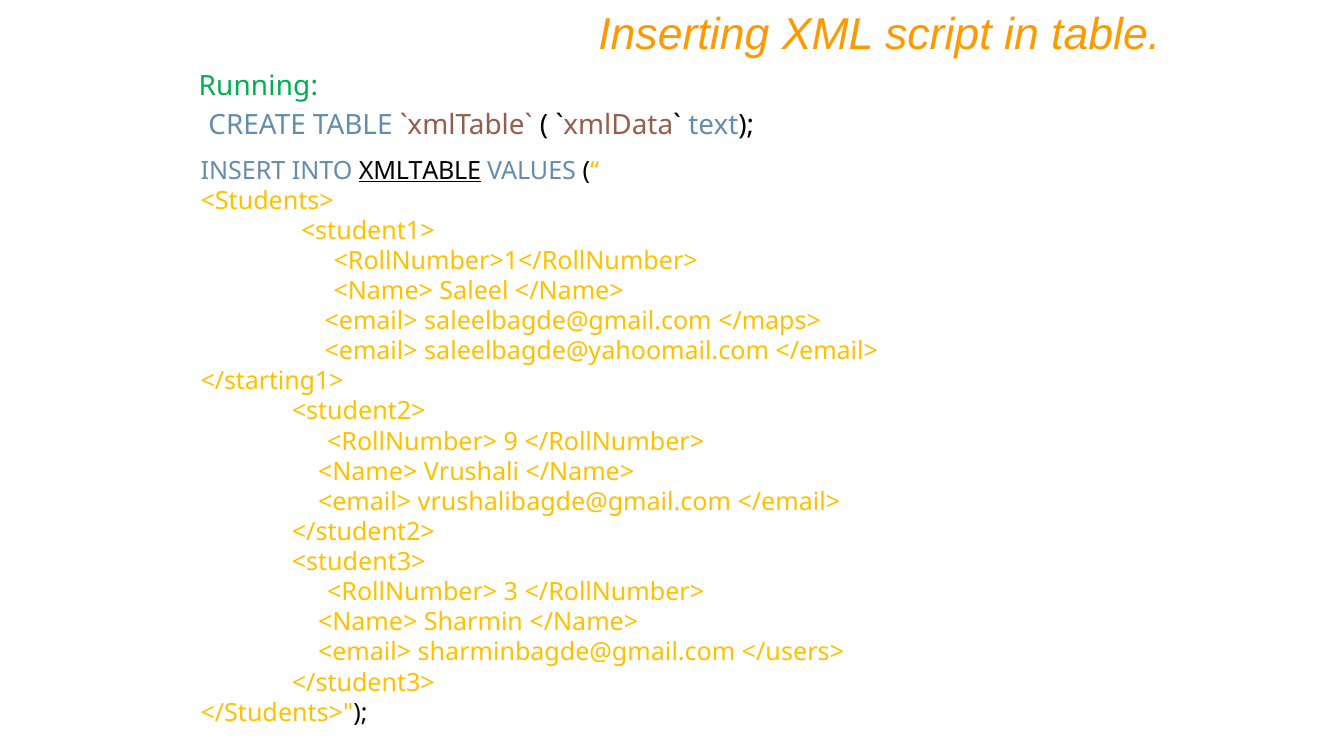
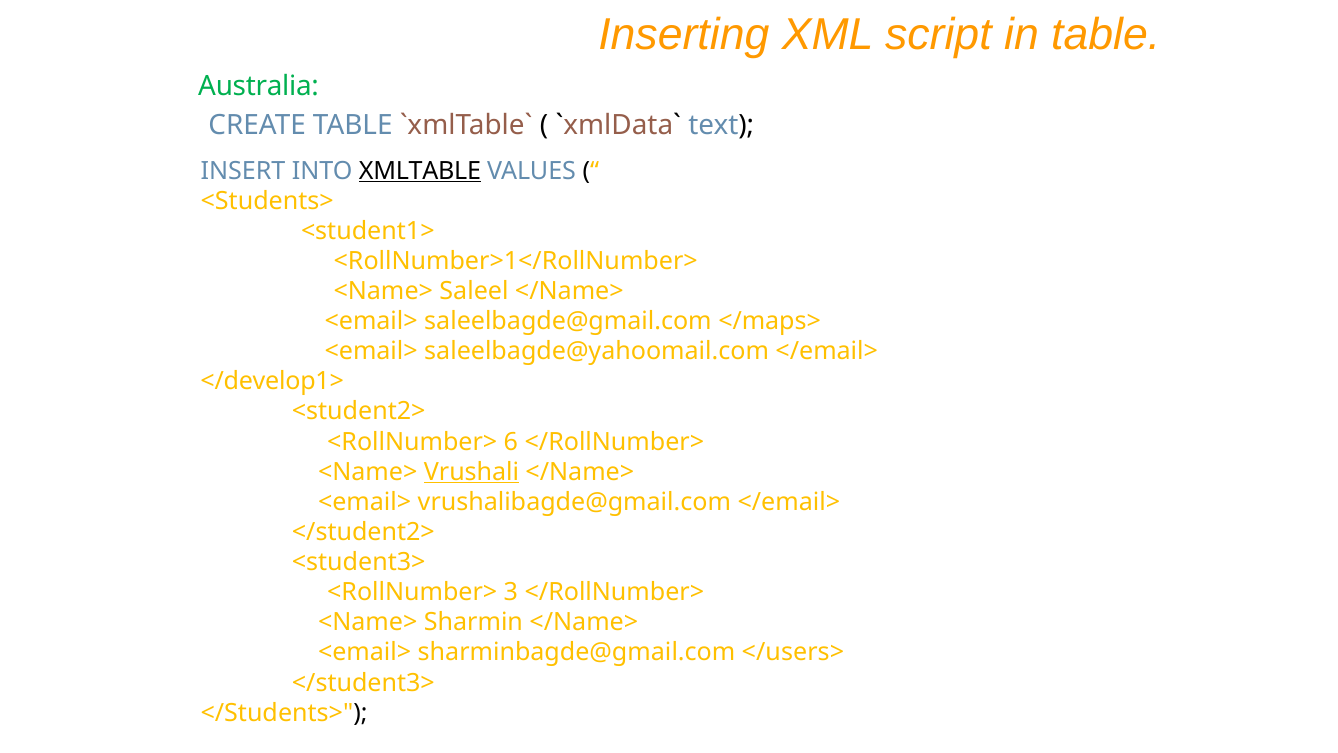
Running: Running -> Australia (259, 86)
</starting1>: </starting1> -> </develop1> (272, 381)
9: 9 -> 6 (511, 442)
Vrushali underline: none -> present (472, 472)
